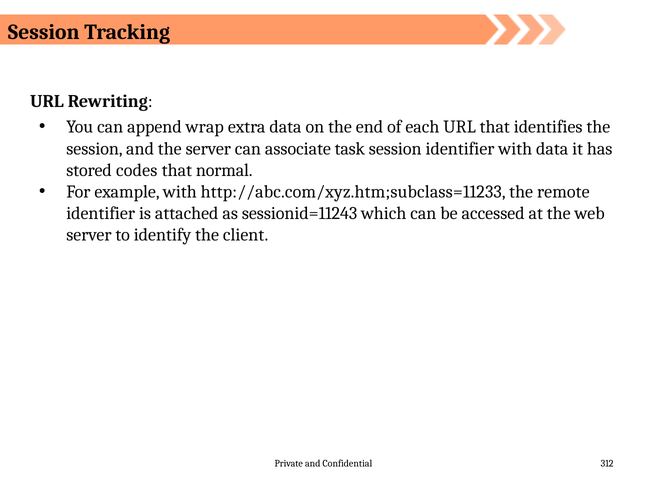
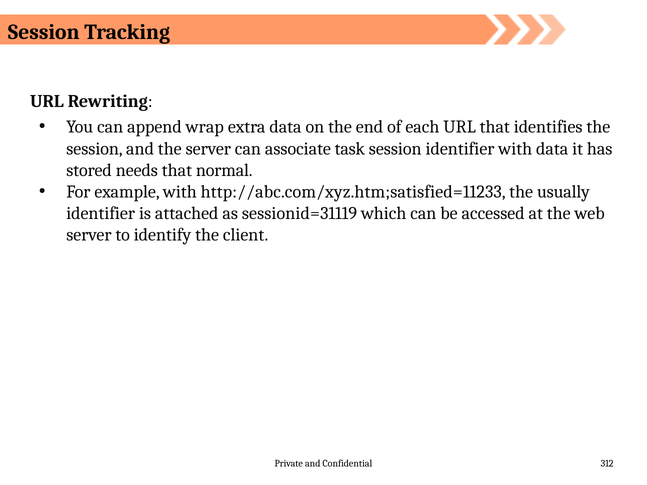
codes: codes -> needs (137, 170)
http://abc.com/xyz.htm;subclass=11233: http://abc.com/xyz.htm;subclass=11233 -> http://abc.com/xyz.htm;satisfied=11233 (353, 192)
remote: remote -> usually (563, 192)
sessionid=11243: sessionid=11243 -> sessionid=31119 (299, 213)
